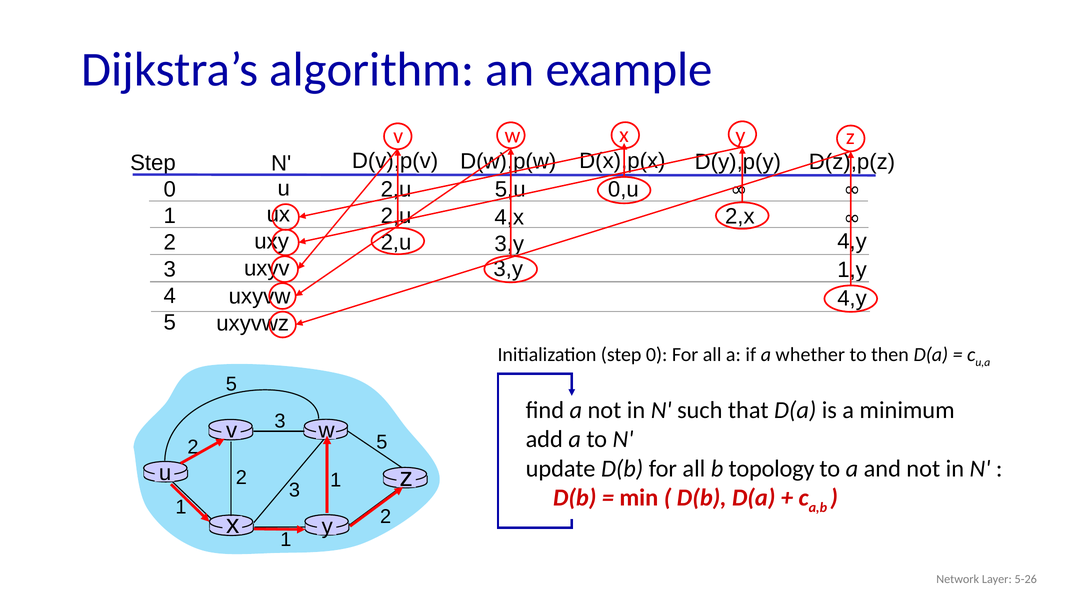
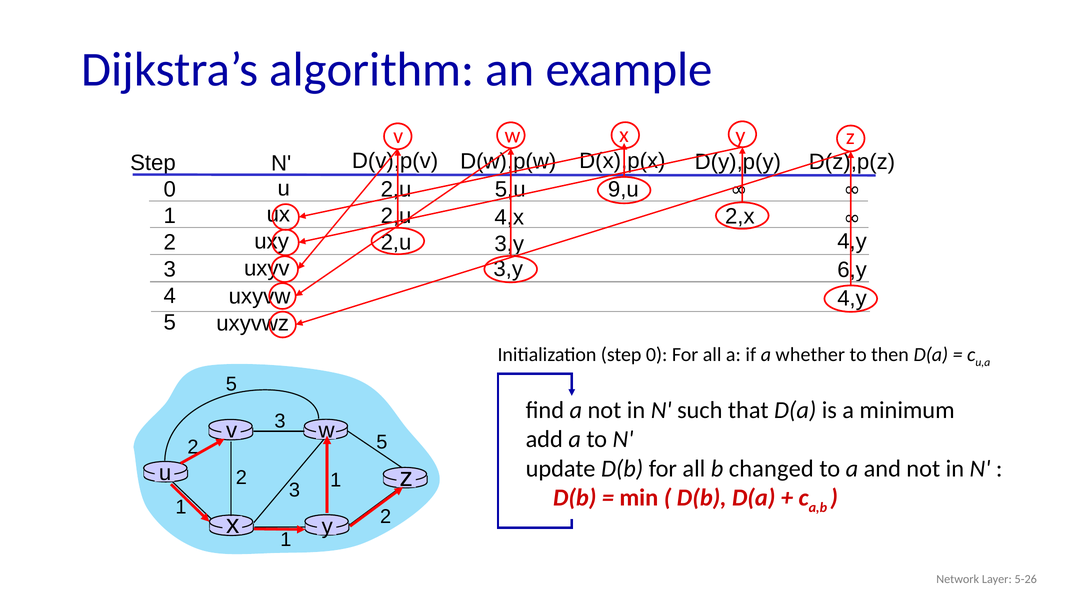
0,u: 0,u -> 9,u (623, 189)
1,y: 1,y -> 6,y (852, 270)
topology: topology -> changed (771, 469)
